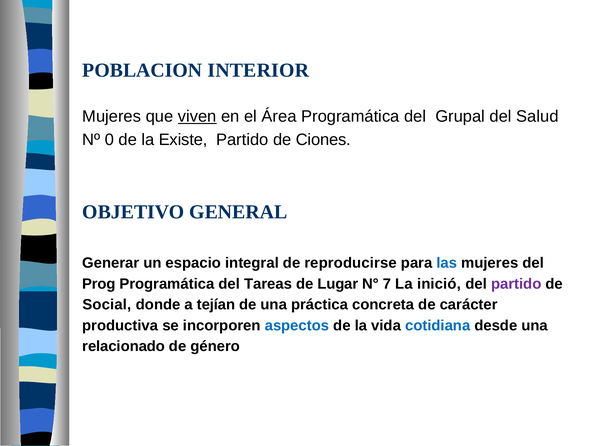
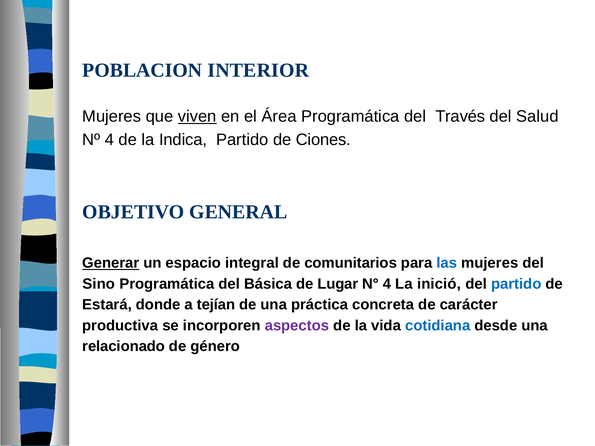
Grupal: Grupal -> Través (460, 117)
Nº 0: 0 -> 4 (109, 140)
Existe: Existe -> Indica (183, 140)
Generar underline: none -> present (111, 263)
reproducirse: reproducirse -> comunitarios (351, 263)
Prog: Prog -> Sino (99, 284)
Tareas: Tareas -> Básica (268, 284)
N° 7: 7 -> 4 (387, 284)
partido colour: purple -> blue (516, 284)
Social: Social -> Estará (107, 305)
aspectos colour: blue -> purple (297, 326)
